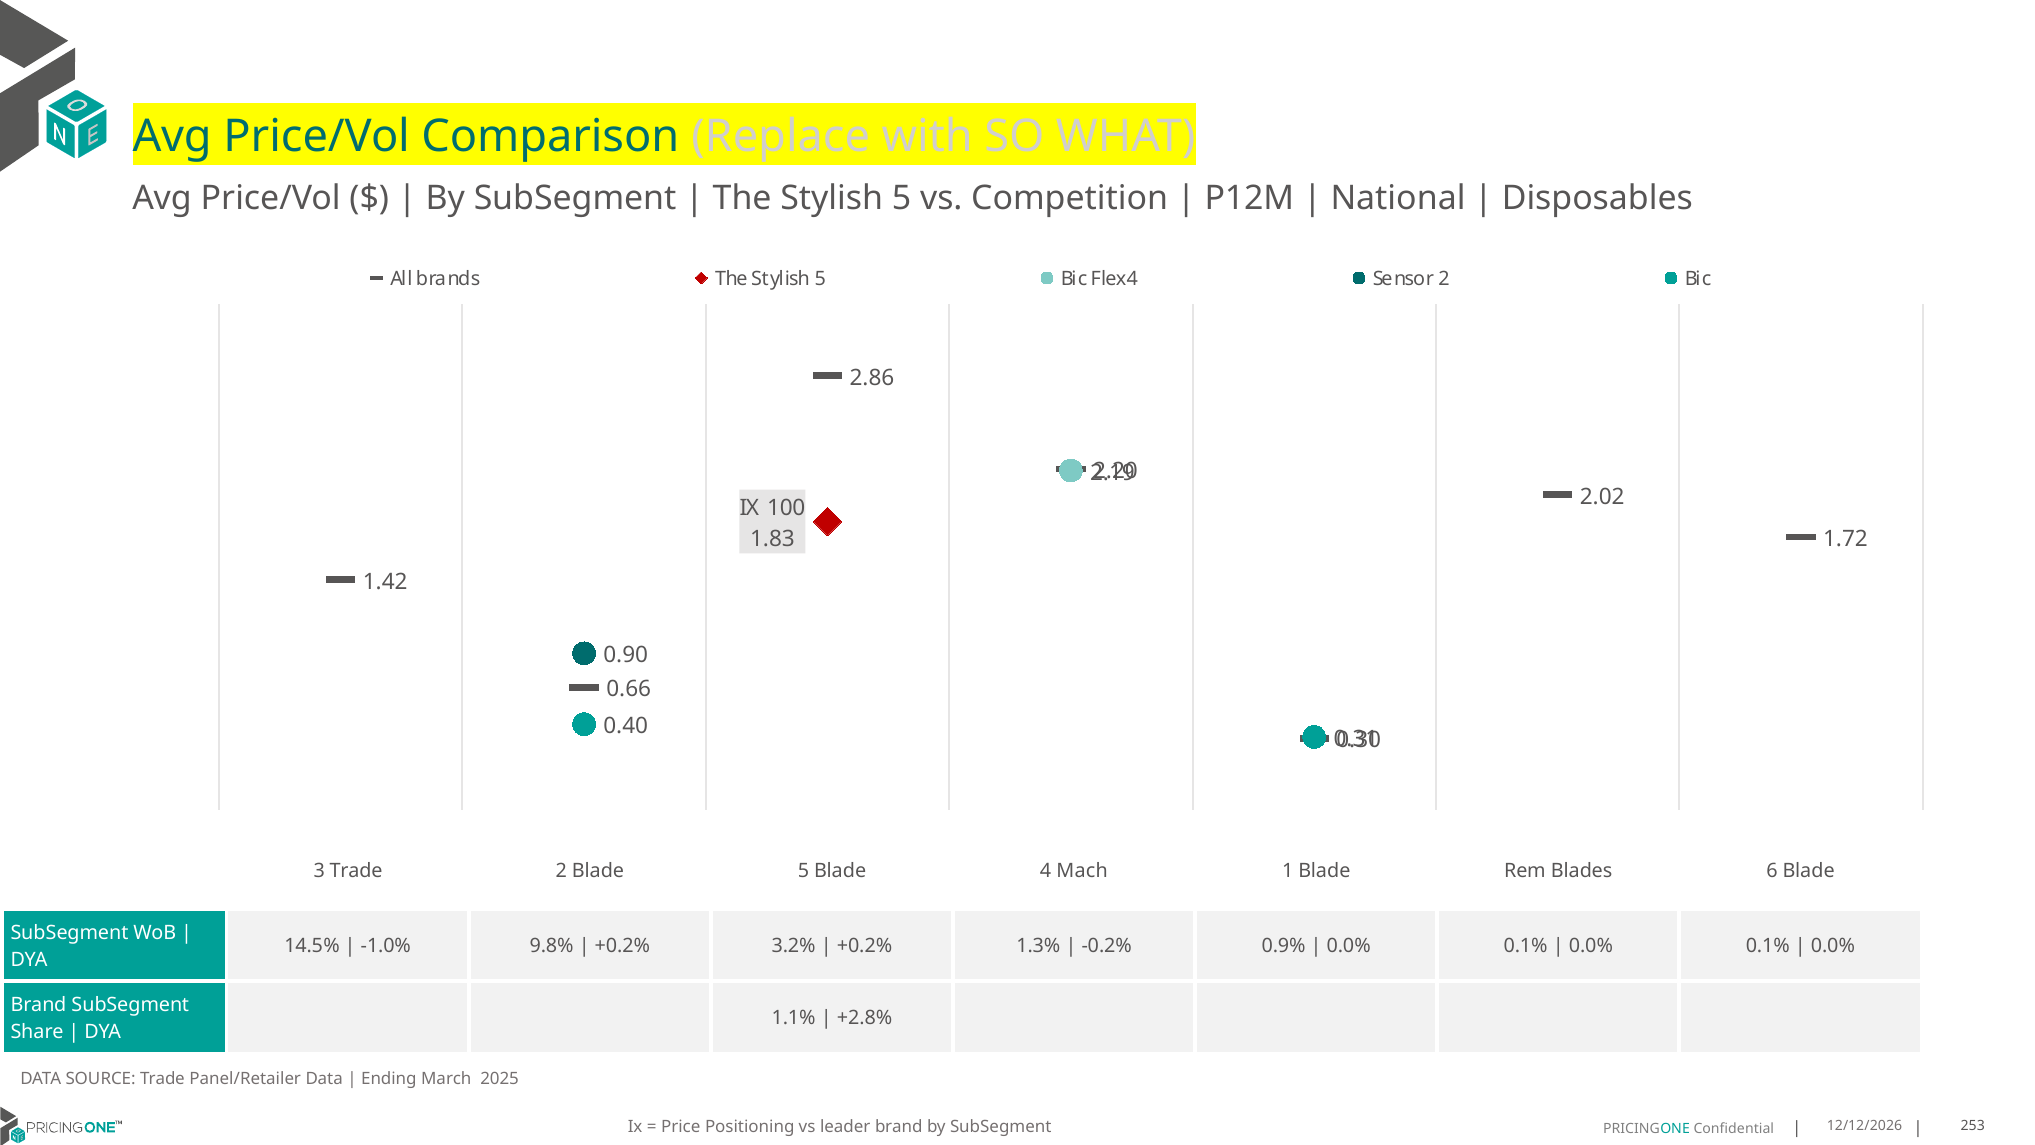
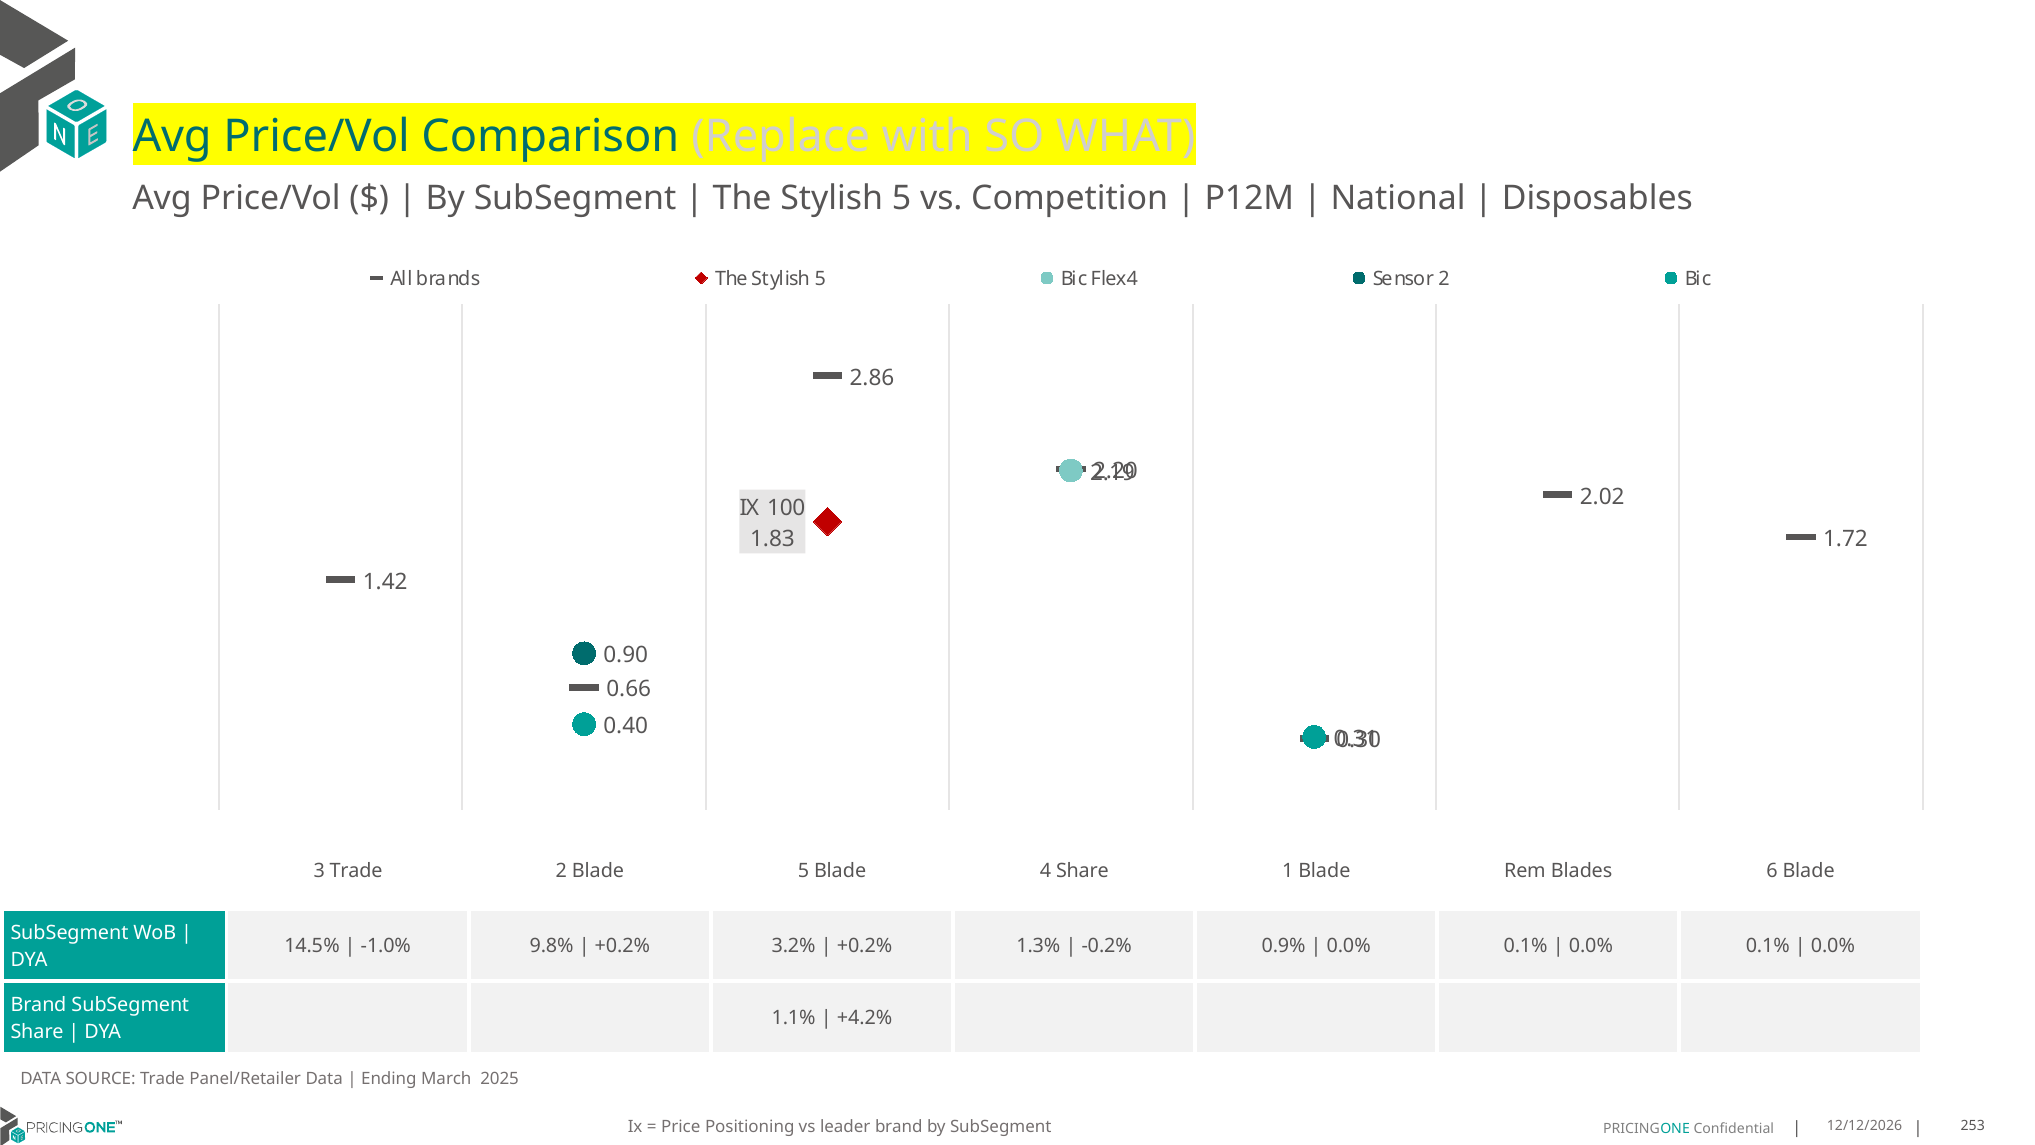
4 Mach: Mach -> Share (1082, 871)
+2.8%: +2.8% -> +4.2% (865, 1018)
